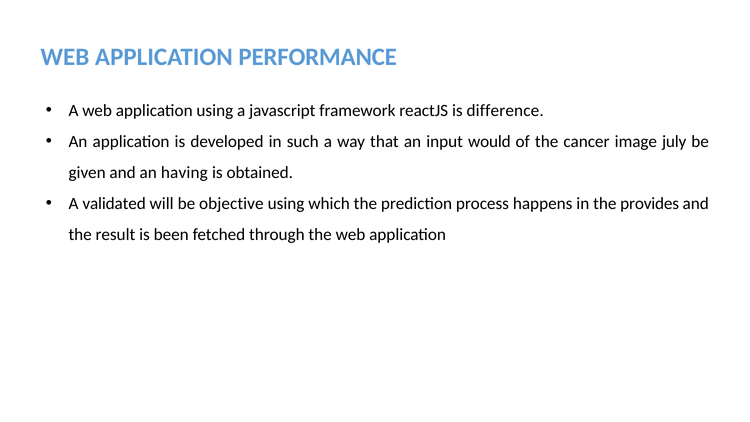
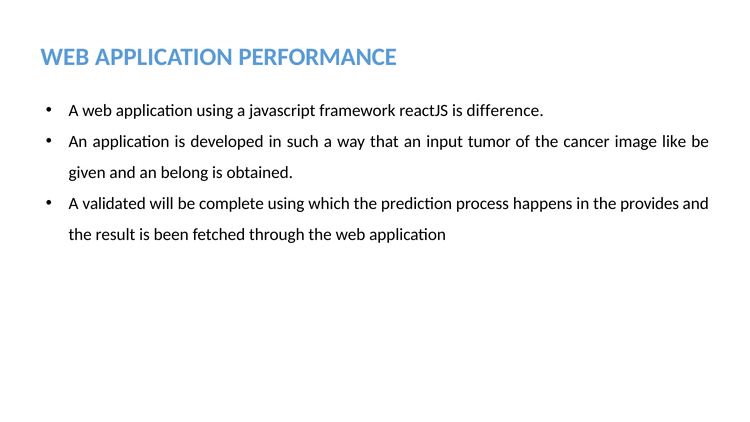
would: would -> tumor (489, 142)
july: july -> like (674, 142)
having: having -> belong (184, 173)
objective: objective -> complete (231, 203)
